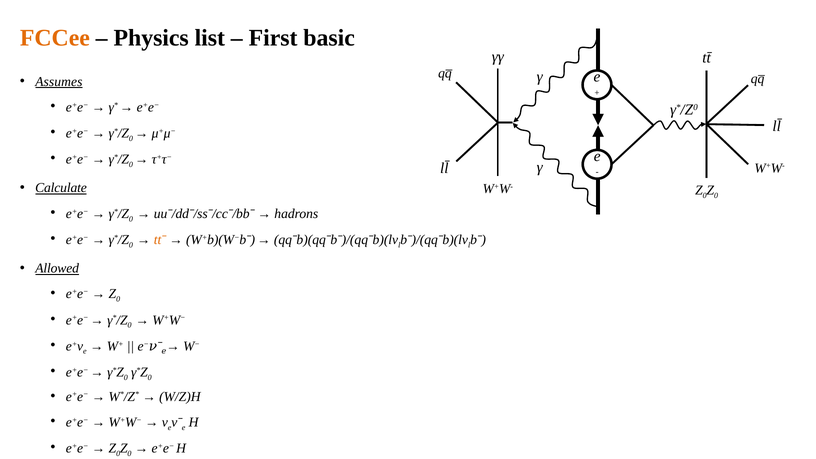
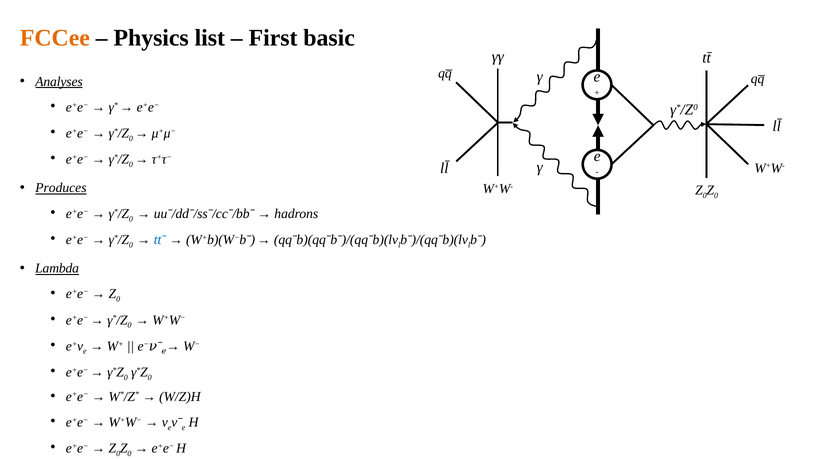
Assumes: Assumes -> Analyses (59, 82)
Calculate: Calculate -> Produces (61, 188)
ttˉ colour: orange -> blue (160, 240)
Allowed: Allowed -> Lambda (57, 268)
